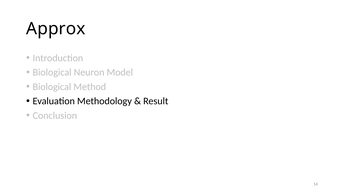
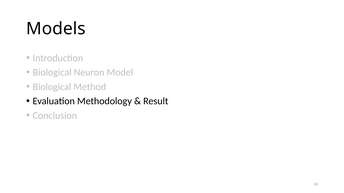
Approx: Approx -> Models (56, 29)
